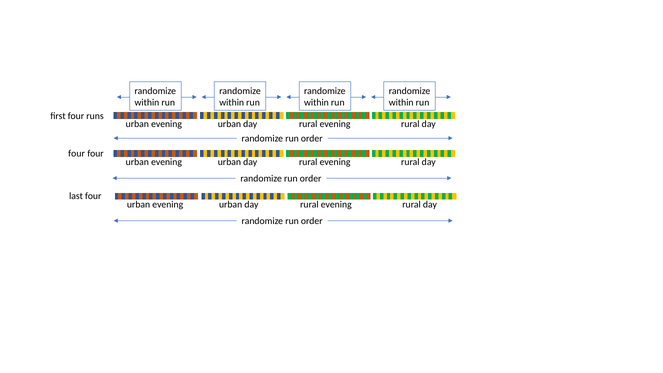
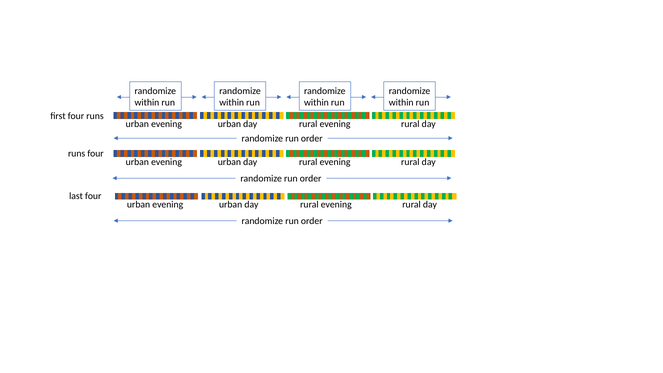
four: four -> runs (77, 153)
